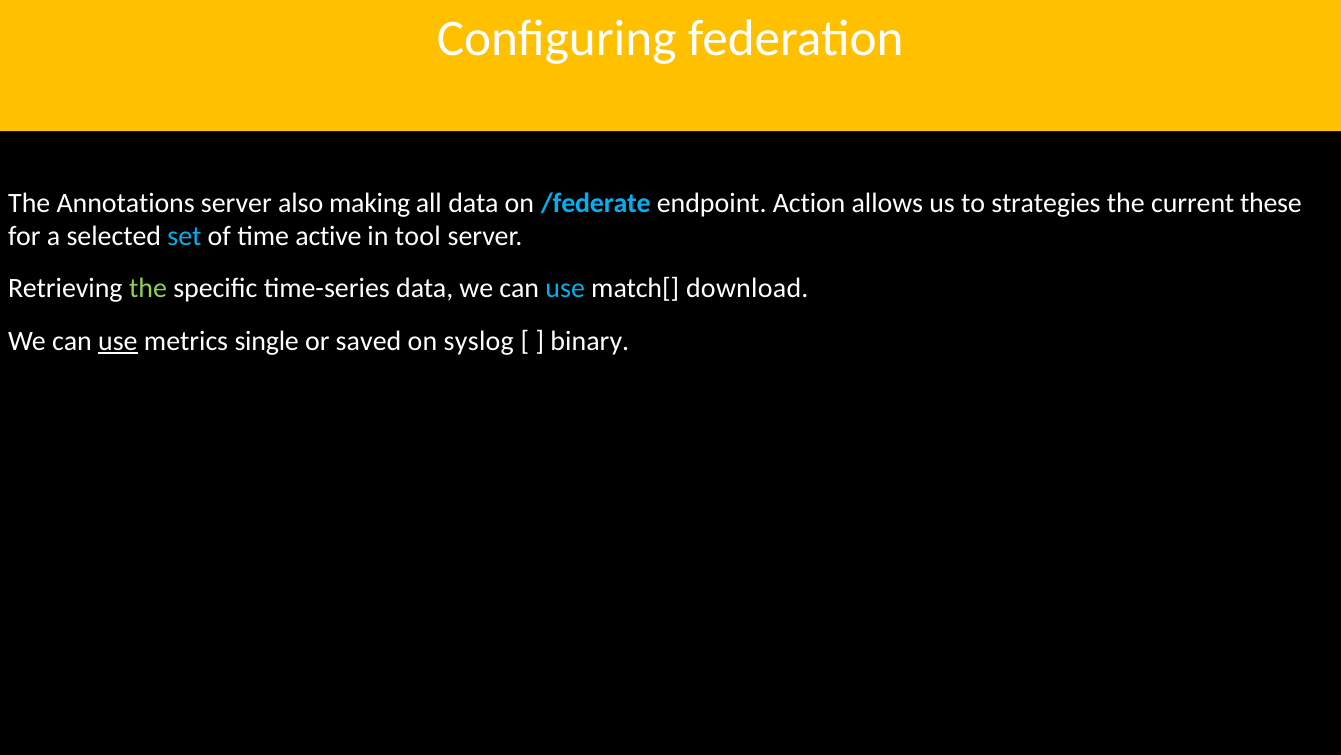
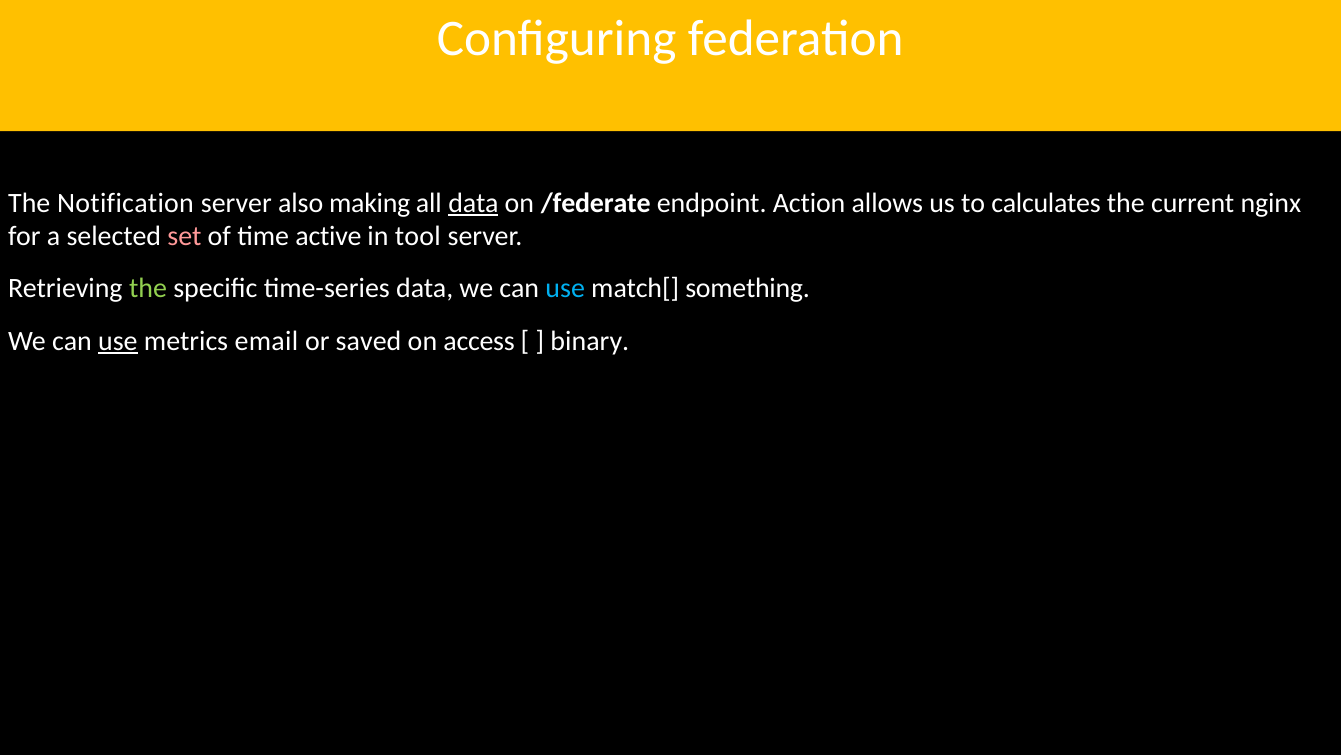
Annotations: Annotations -> Notification (126, 203)
data underline: none -> present (473, 203)
/federate colour: light blue -> white (596, 203)
strategies: strategies -> calculates (1046, 203)
these: these -> nginx (1271, 203)
set colour: light blue -> pink (184, 236)
download: download -> something (748, 288)
single: single -> email (266, 341)
syslog: syslog -> access (479, 341)
